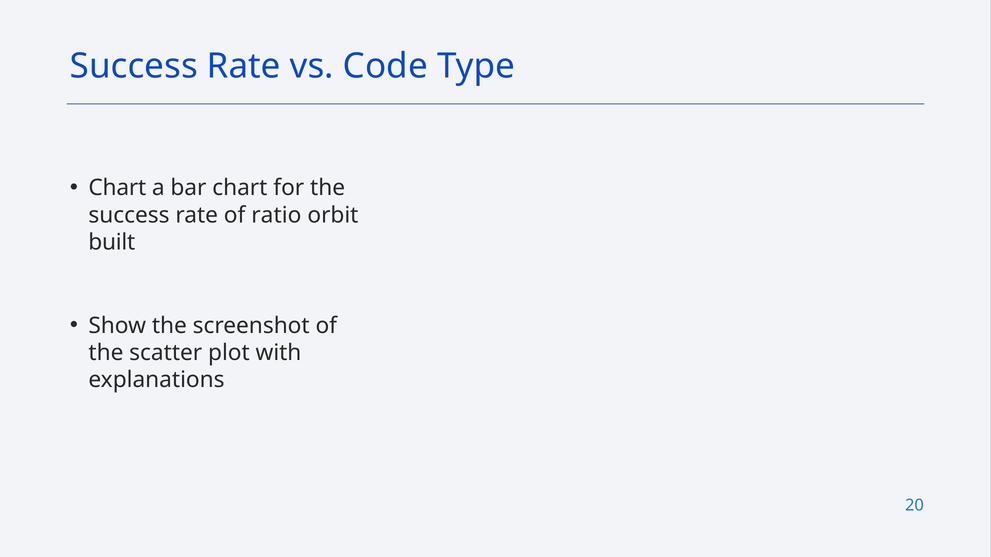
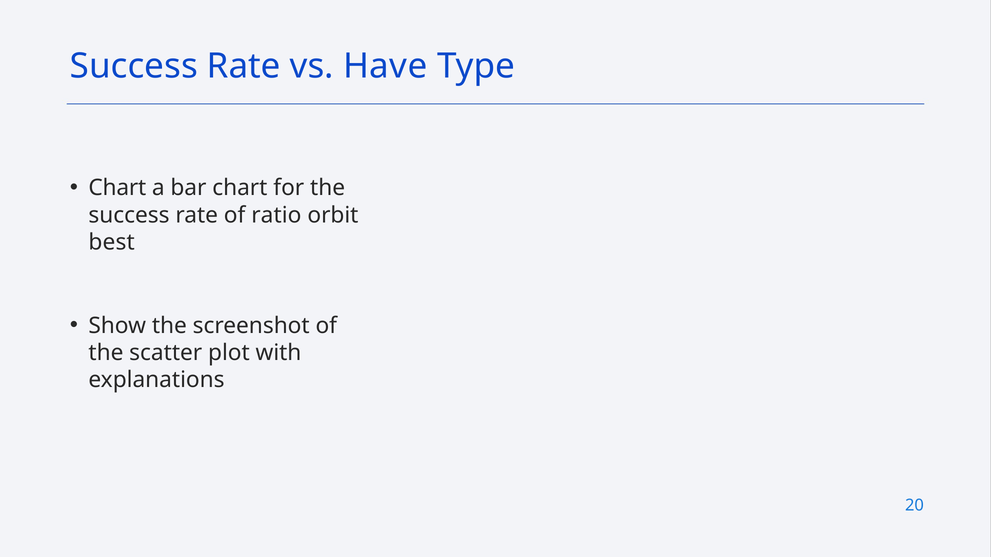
Code: Code -> Have (385, 66)
built: built -> best (112, 243)
